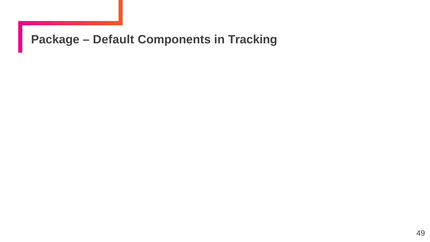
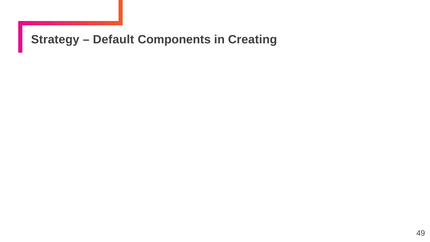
Package: Package -> Strategy (55, 40)
Tracking: Tracking -> Creating (253, 40)
